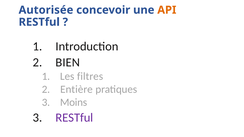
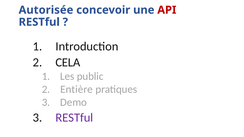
API colour: orange -> red (167, 10)
BIEN: BIEN -> CELA (68, 63)
filtres: filtres -> public (90, 76)
Moins: Moins -> Demo (74, 103)
